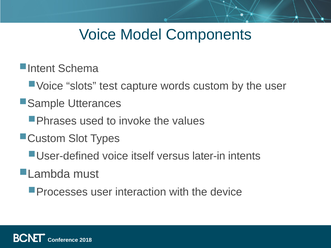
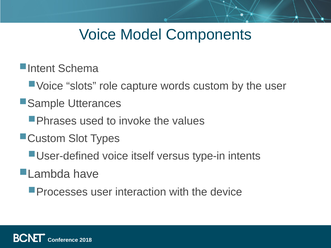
test: test -> role (108, 86)
later-in: later-in -> type-in (209, 156)
must: must -> have (86, 174)
